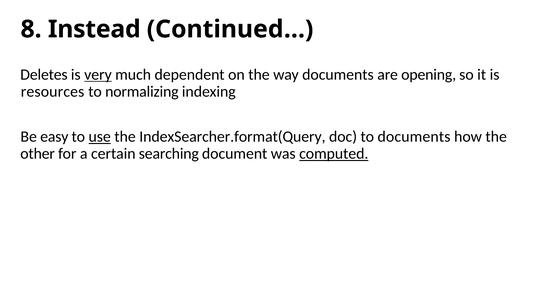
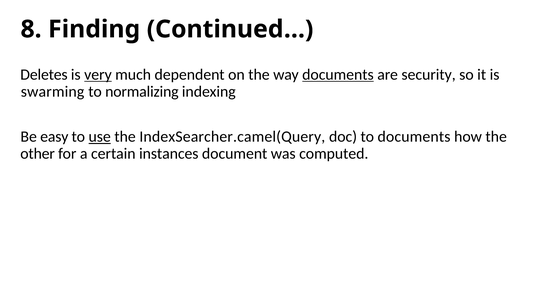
Instead: Instead -> Finding (94, 29)
documents underline: none -> present (338, 75)
opening: opening -> security (429, 75)
resources: resources -> swarming (53, 92)
IndexSearcher.format(Query: IndexSearcher.format(Query -> IndexSearcher.camel(Query (232, 137)
searching: searching -> instances (169, 154)
computed underline: present -> none (334, 154)
